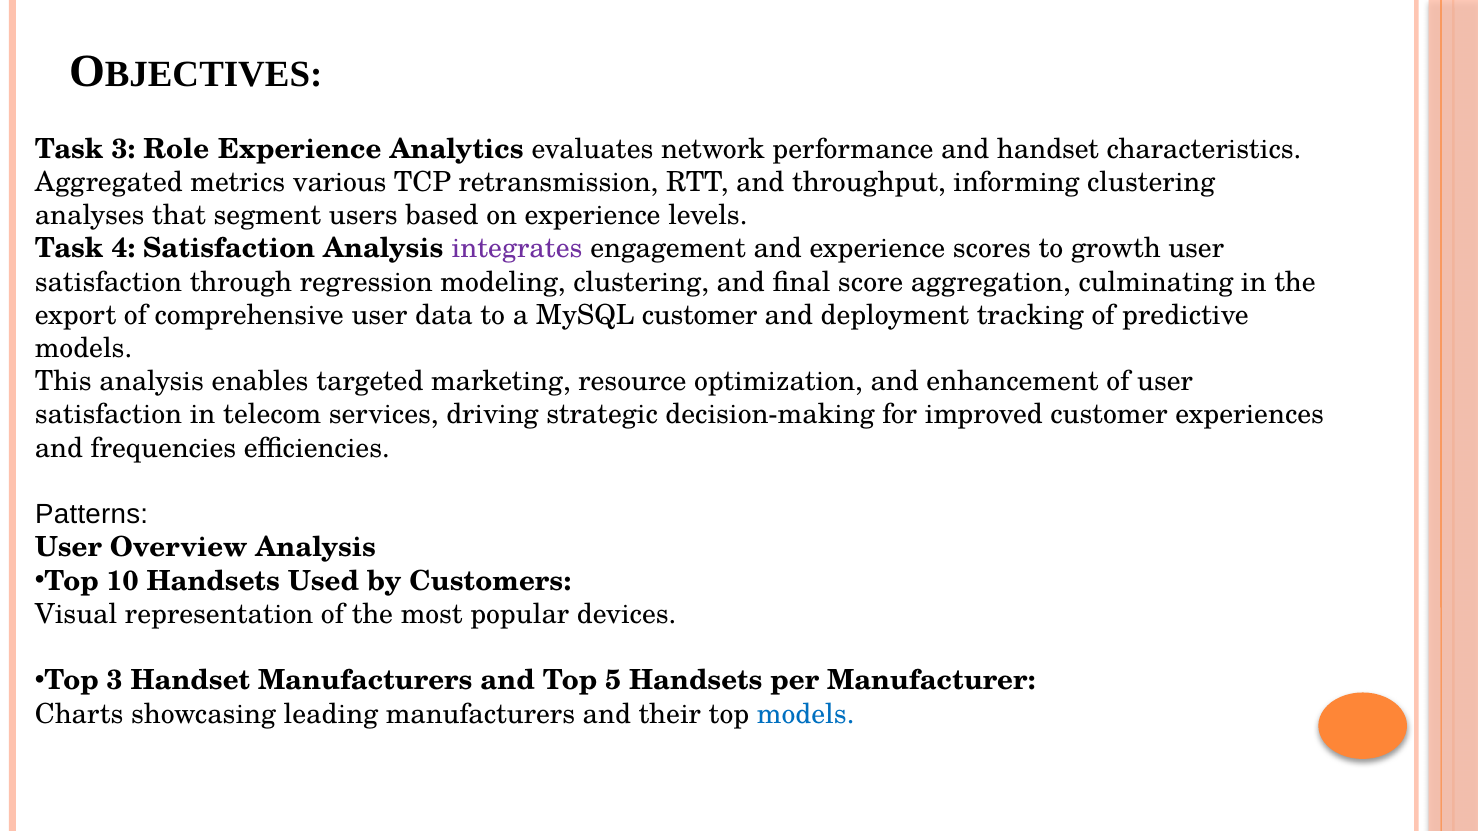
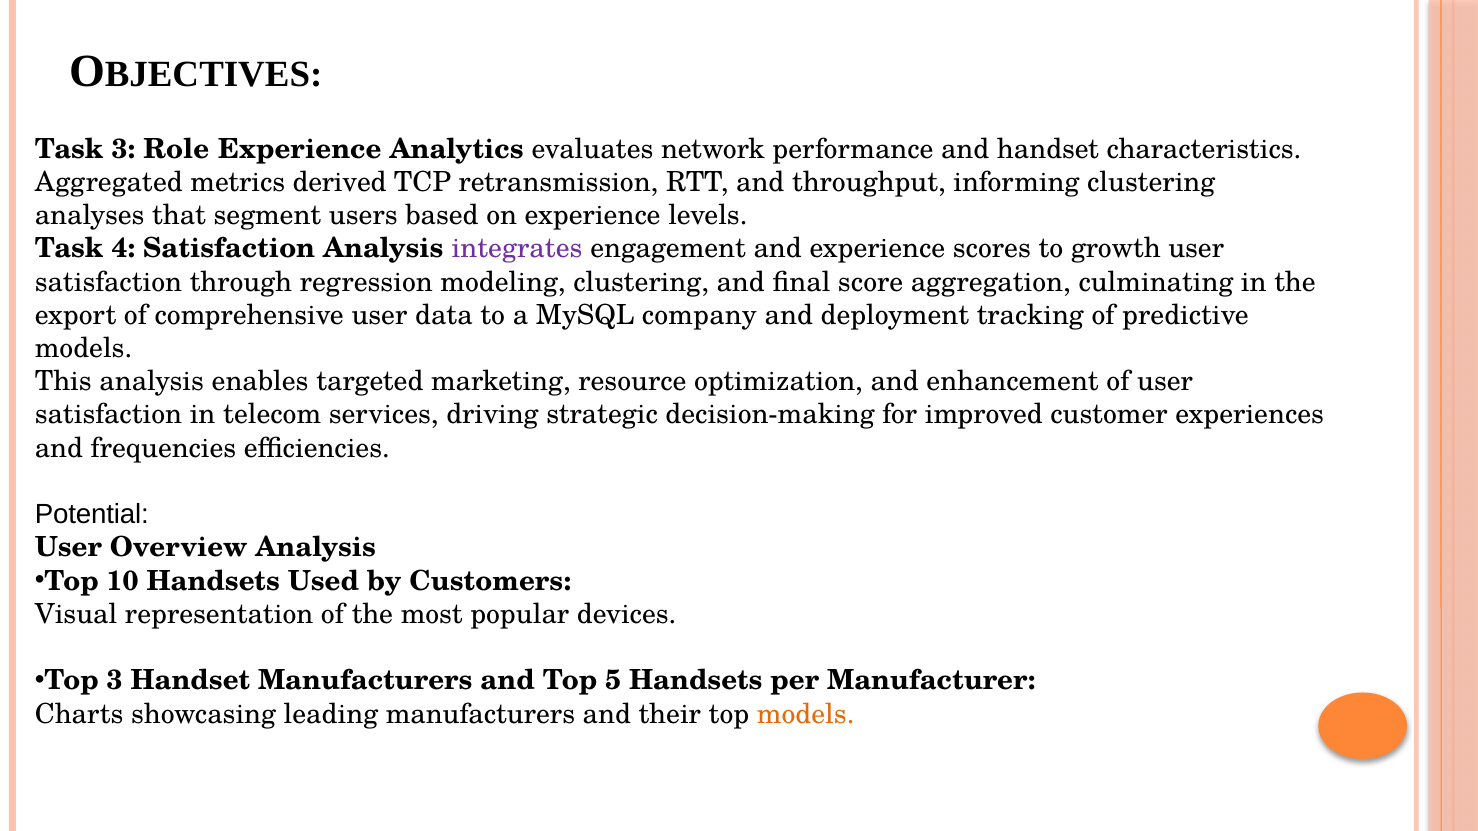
various: various -> derived (340, 182)
MySQL customer: customer -> company (699, 315)
Patterns: Patterns -> Potential (92, 515)
models colour: blue -> orange (806, 714)
